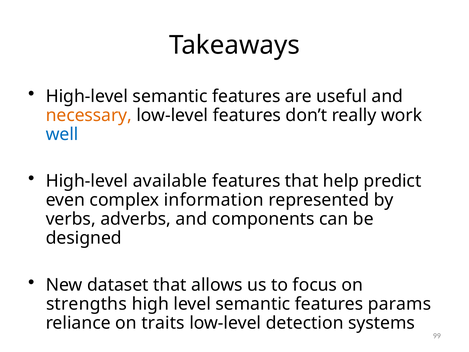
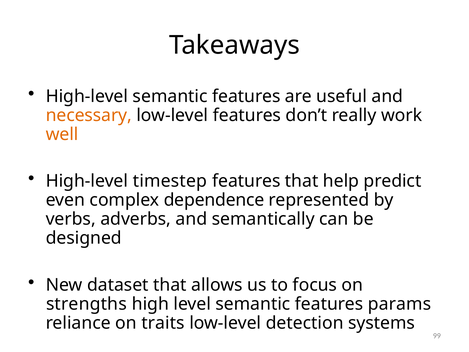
well colour: blue -> orange (62, 134)
available: available -> timestep (170, 181)
information: information -> dependence (214, 200)
components: components -> semantically (263, 219)
